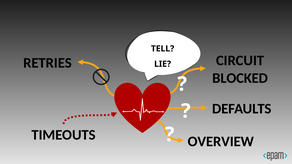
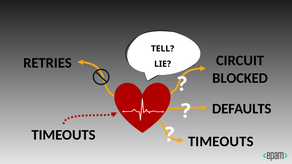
OVERVIEW: OVERVIEW -> TIMEOUTS (221, 142)
